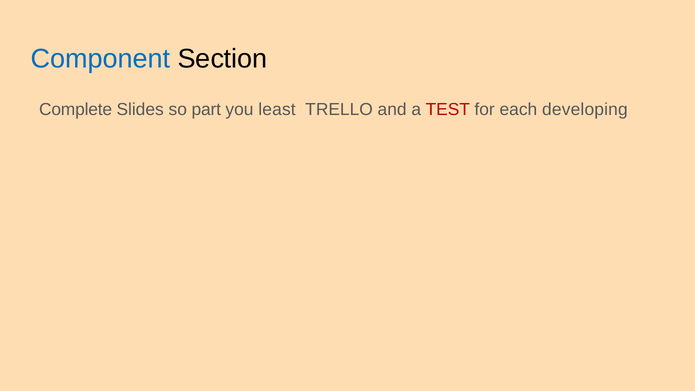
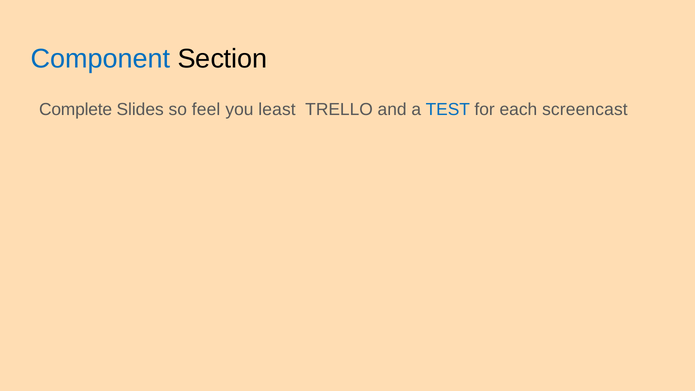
part: part -> feel (206, 109)
TEST colour: red -> blue (448, 109)
developing: developing -> screencast (585, 109)
